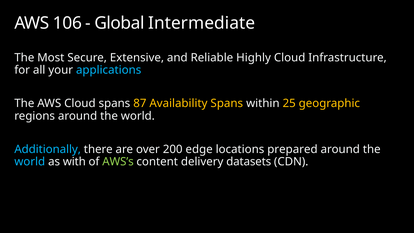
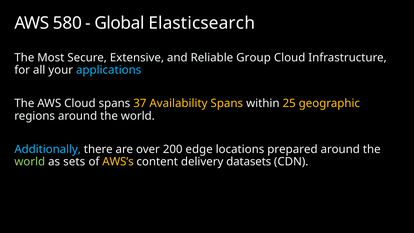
106: 106 -> 580 (67, 23)
Intermediate: Intermediate -> Elasticsearch (202, 23)
Highly: Highly -> Group (254, 58)
87: 87 -> 37 (140, 103)
world colour: light blue -> light green (30, 162)
with: with -> sets (74, 162)
AWS’s colour: light green -> yellow (118, 162)
